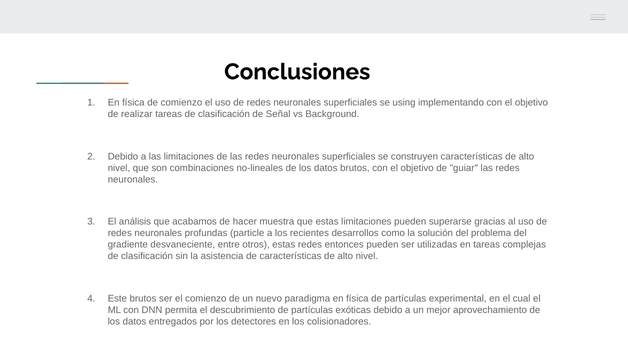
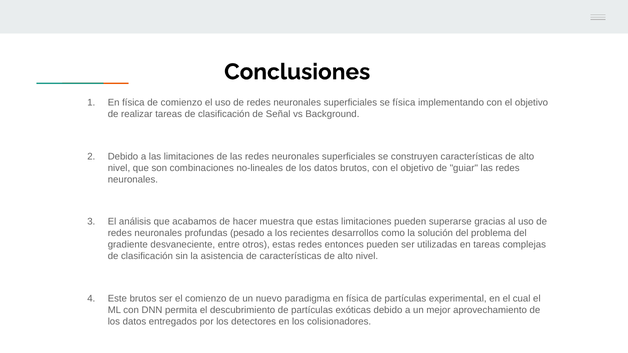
se using: using -> física (404, 103)
particle: particle -> pesado (247, 233)
